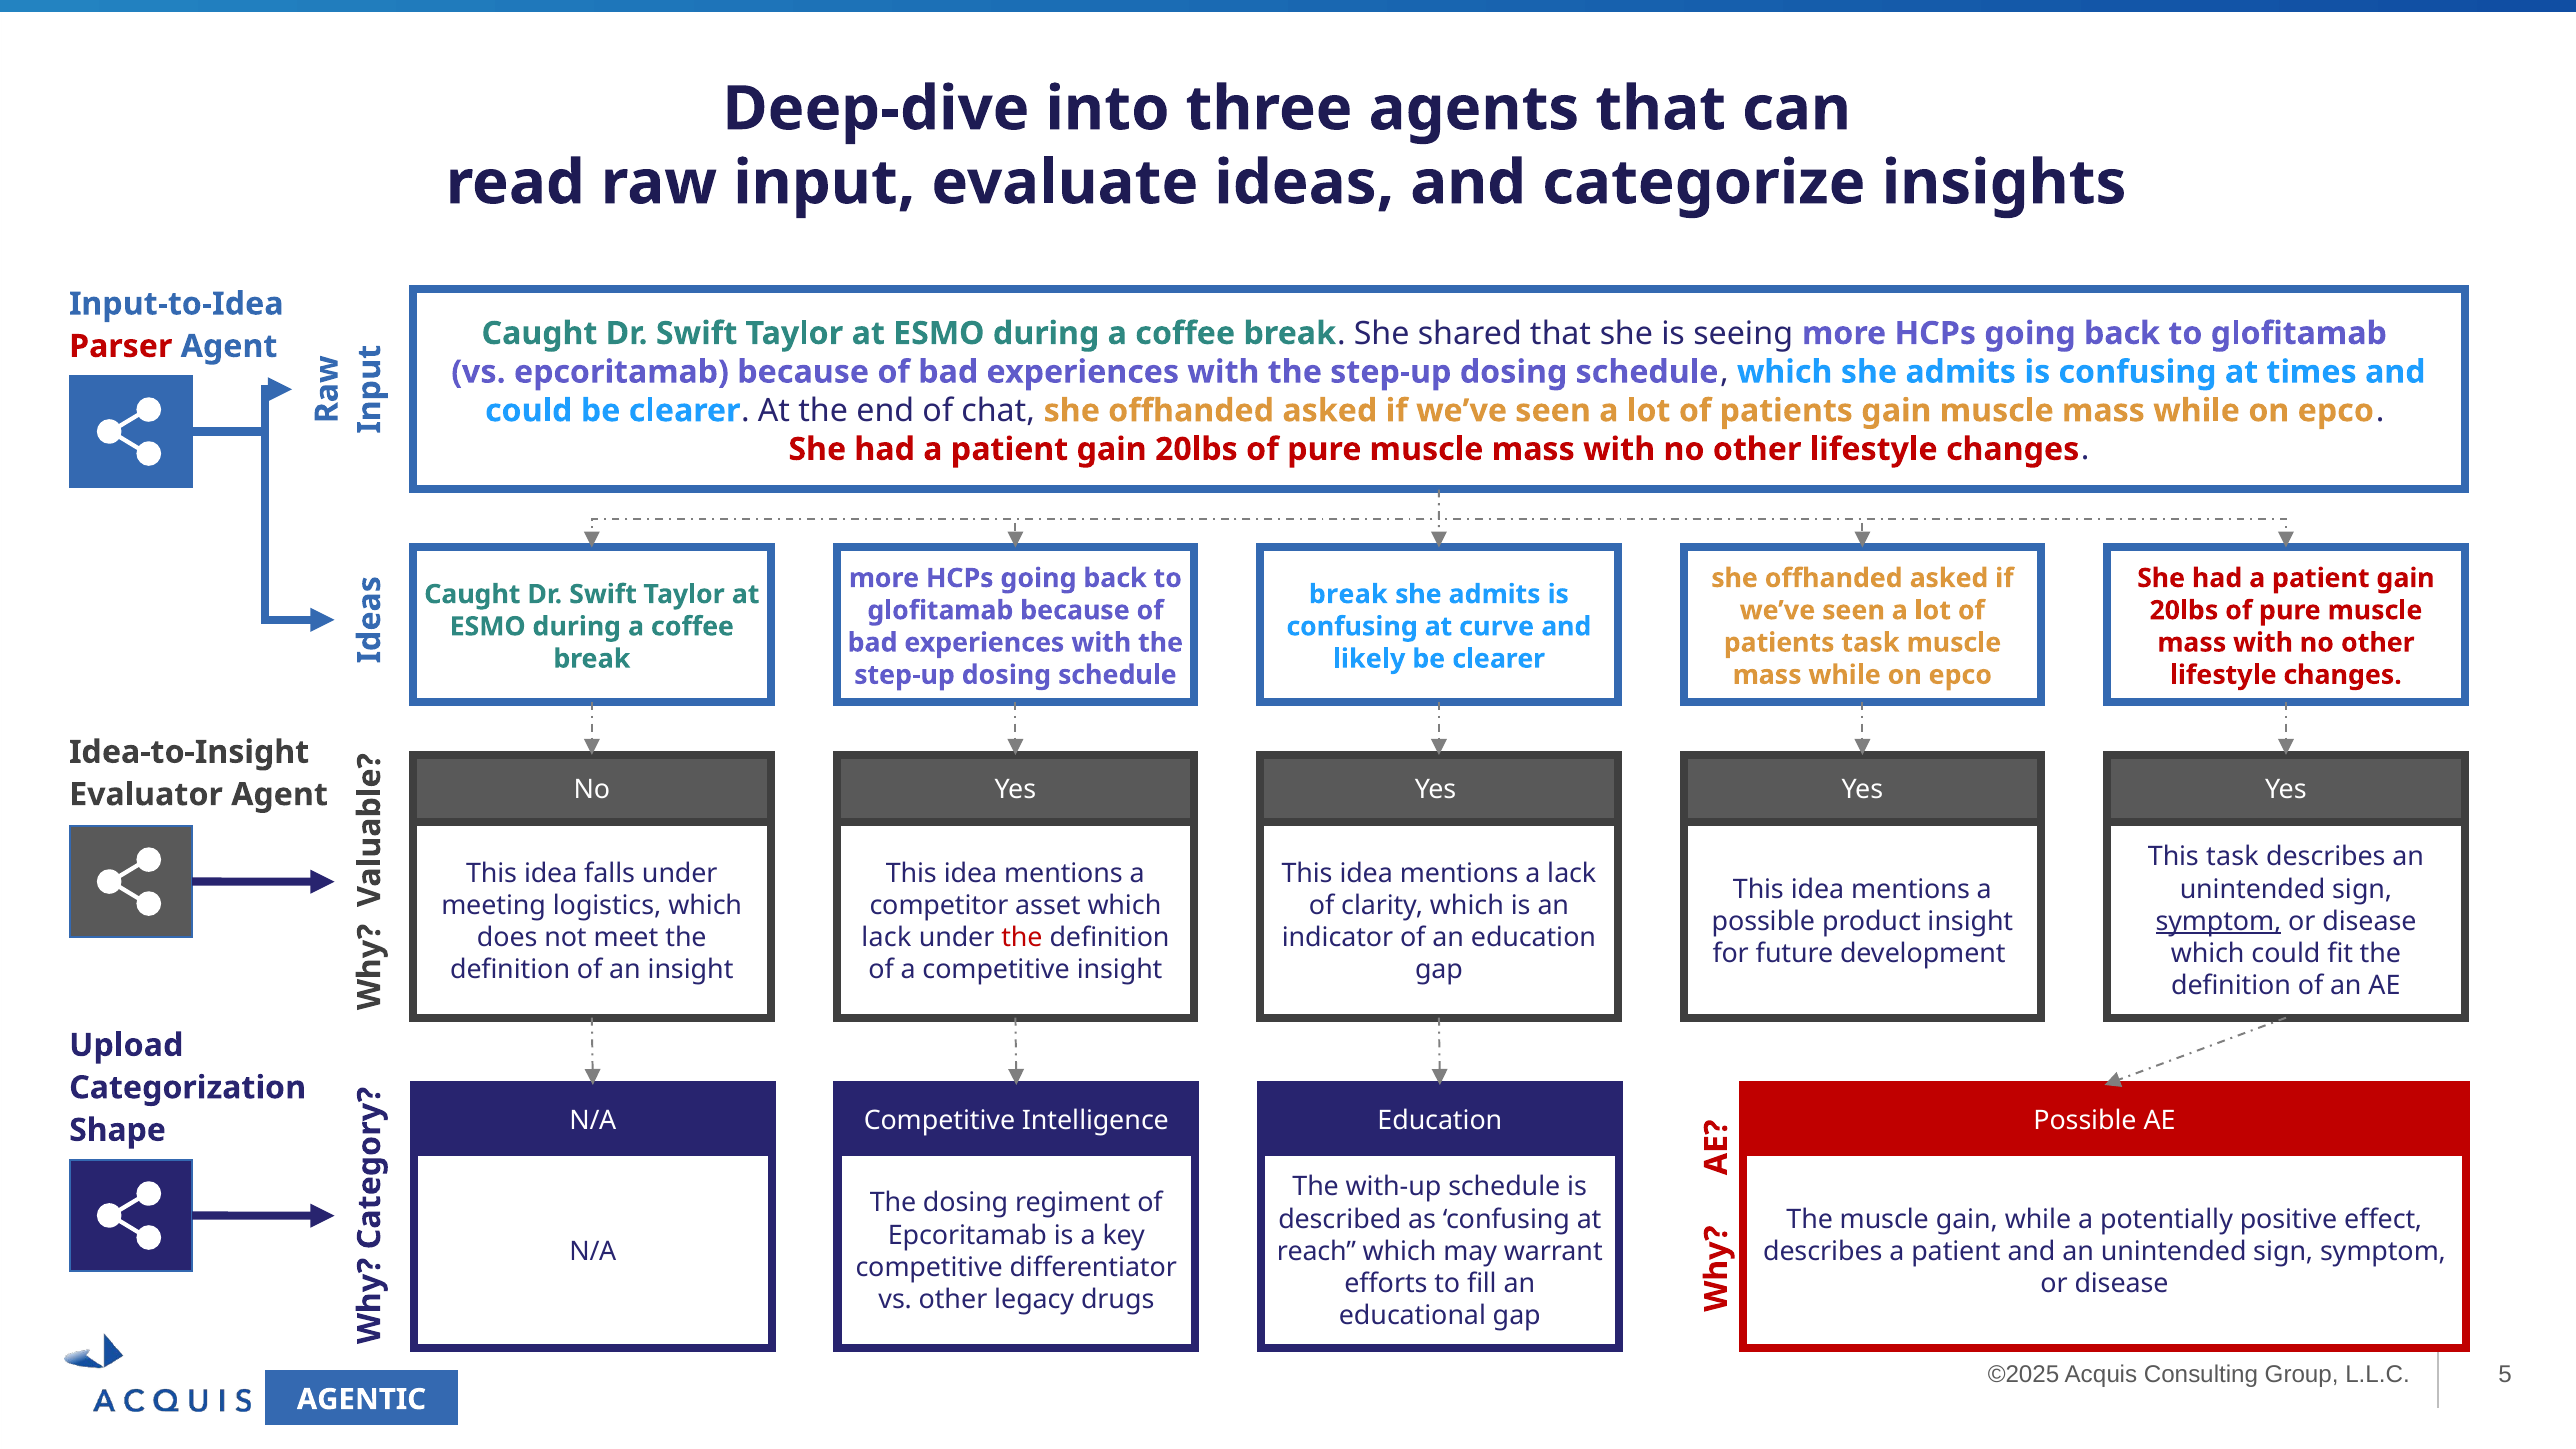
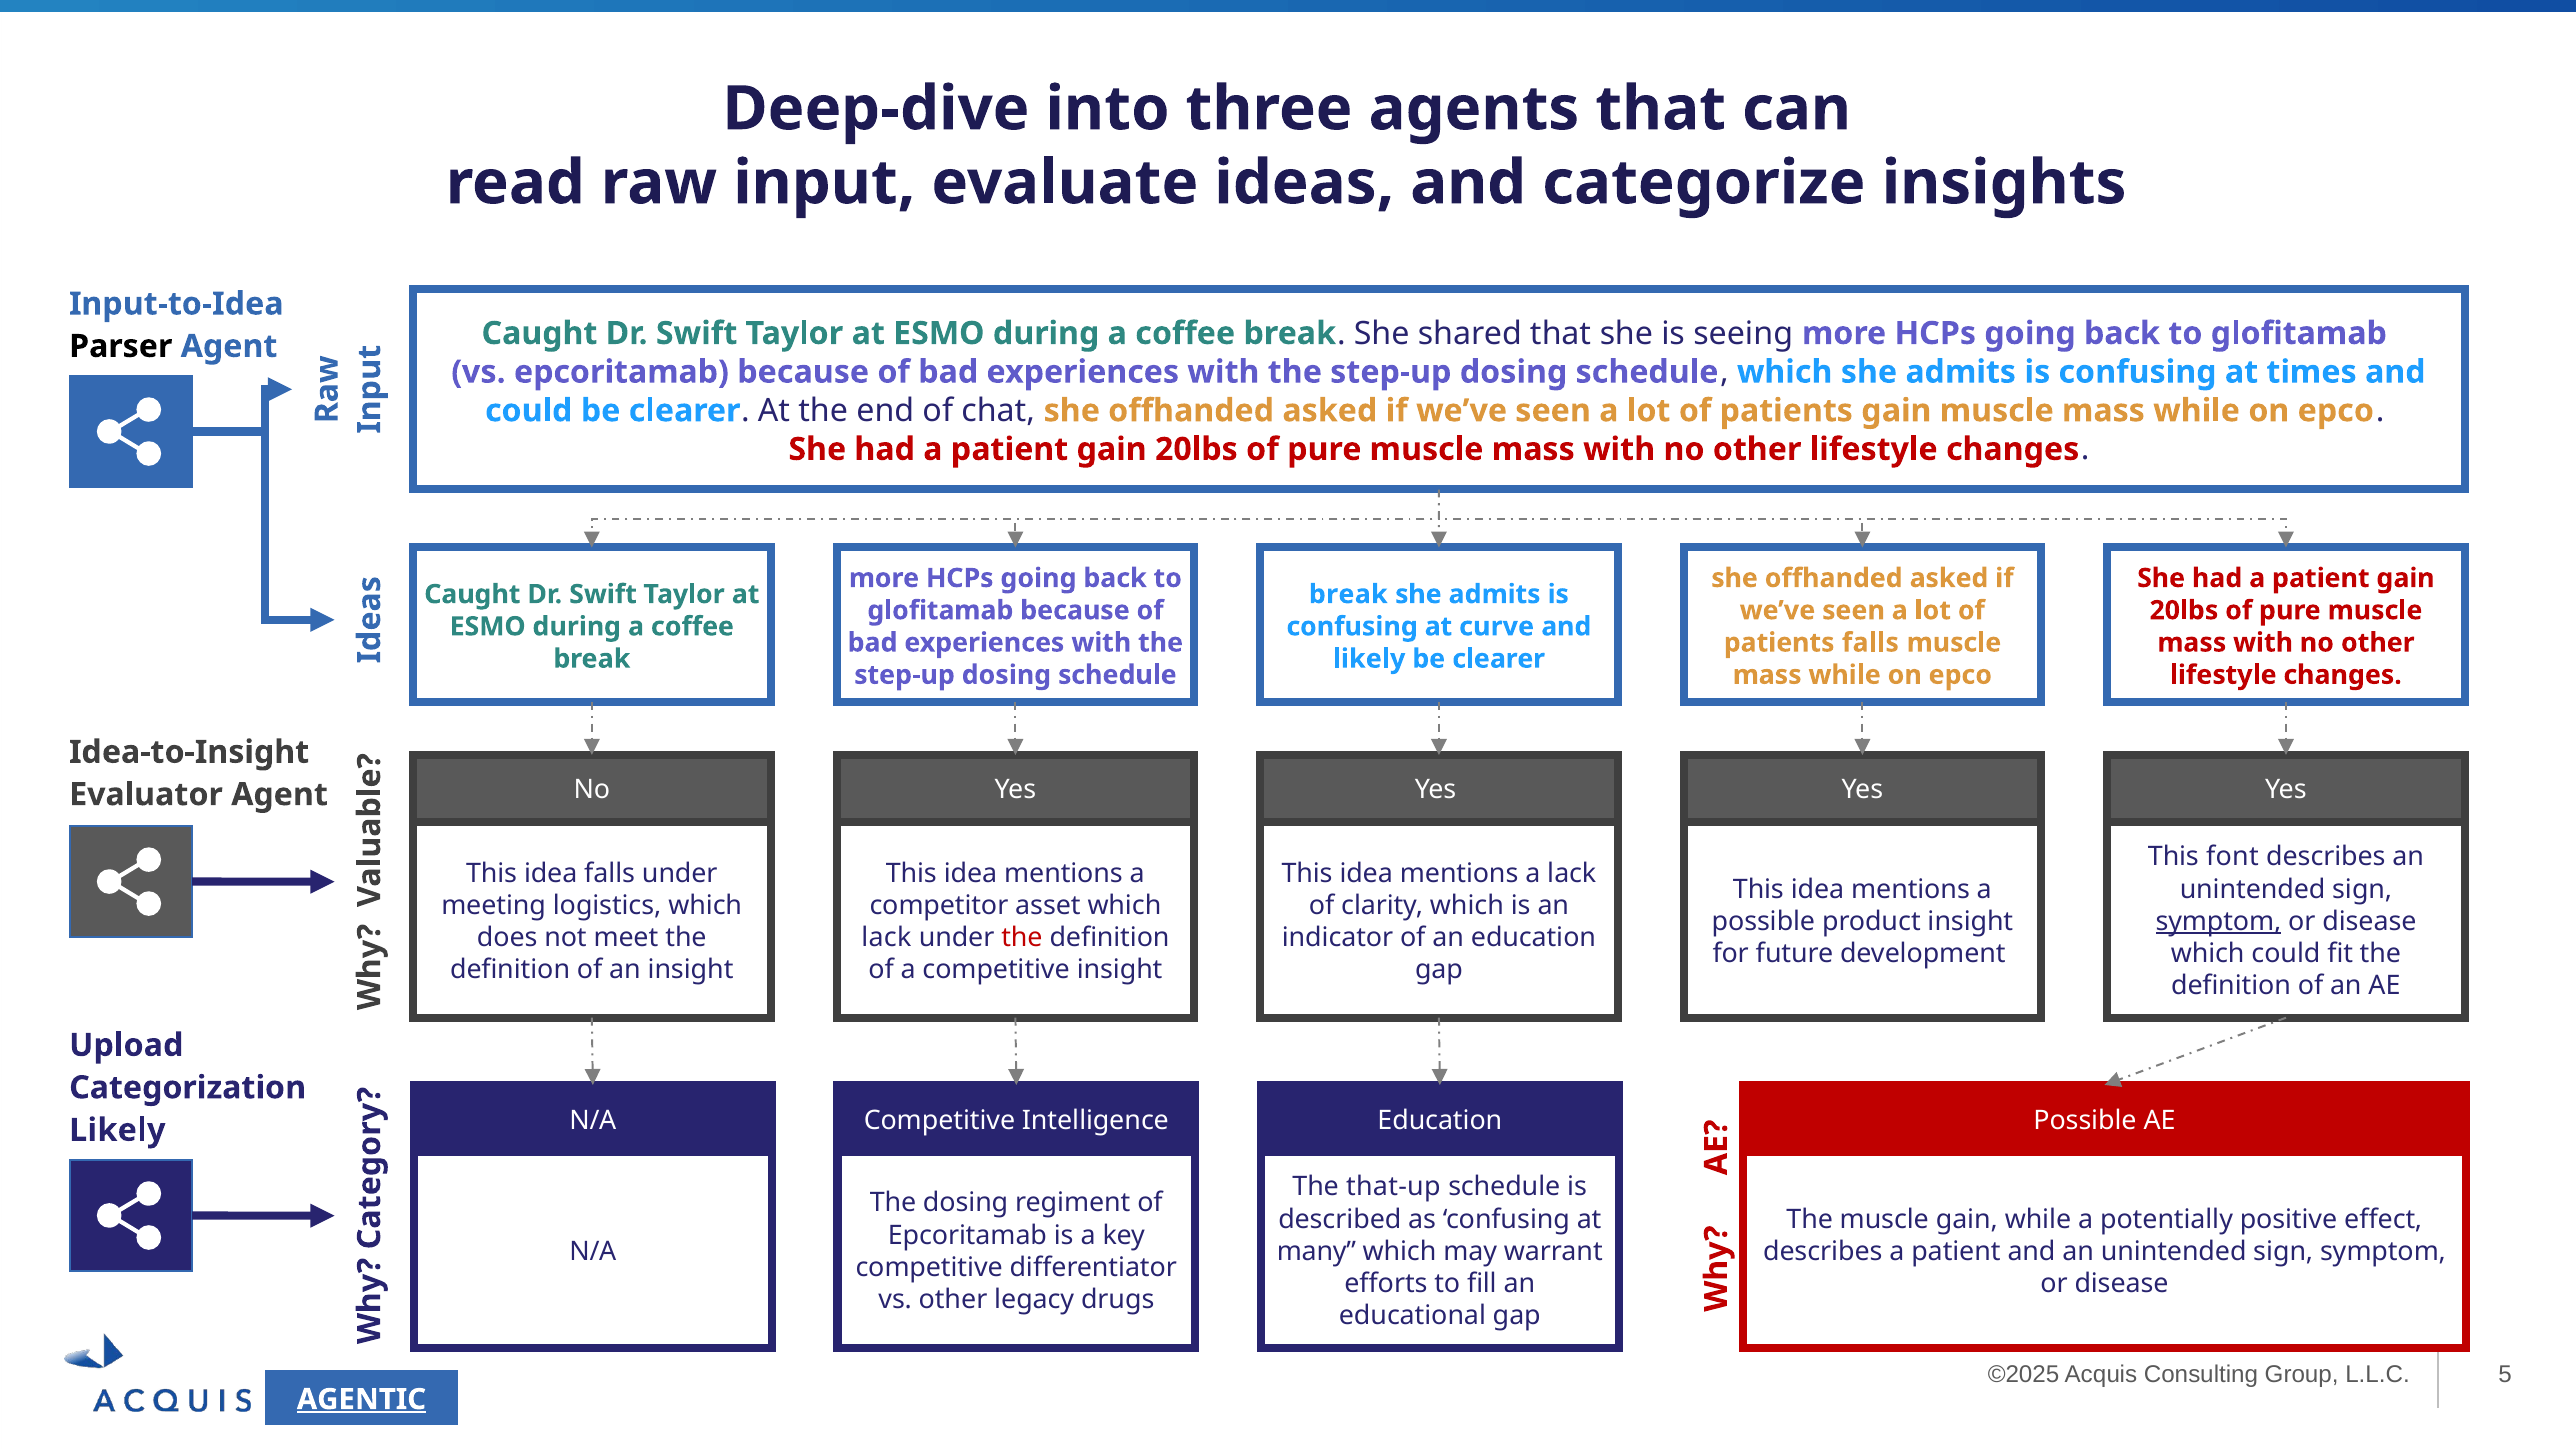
Parser colour: red -> black (121, 346)
patients task: task -> falls (1870, 643)
This task: task -> font (2232, 857)
Shape: Shape -> Likely (117, 1130)
with-up: with-up -> that-up (1393, 1187)
reach: reach -> many (1316, 1251)
AGENTIC underline: none -> present (361, 1399)
